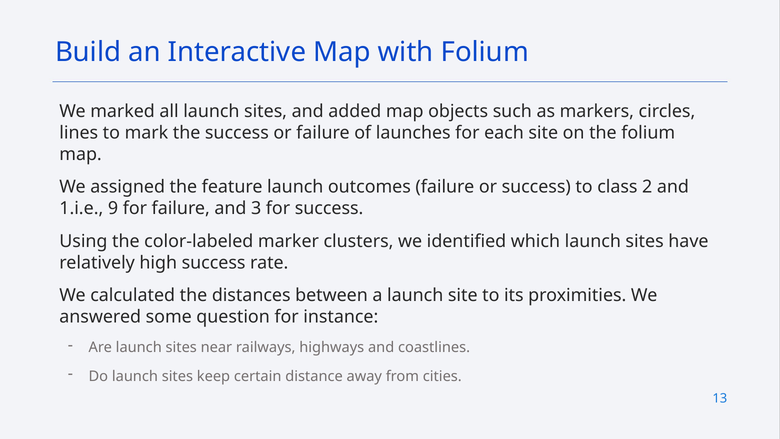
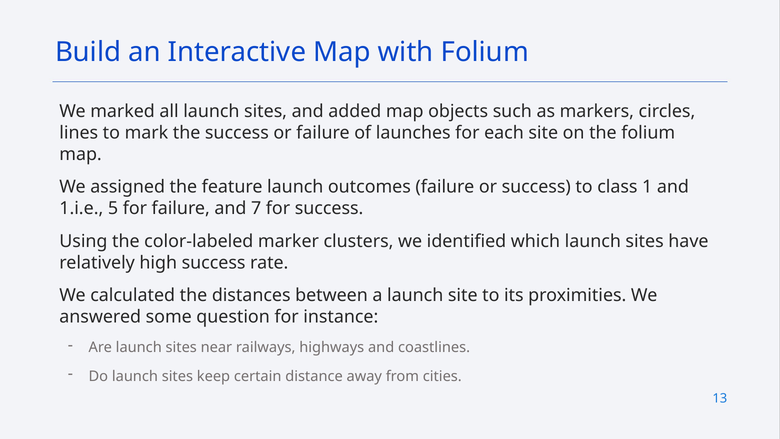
2: 2 -> 1 (647, 187)
9: 9 -> 5 (113, 208)
3: 3 -> 7 (256, 208)
